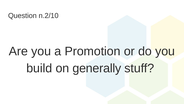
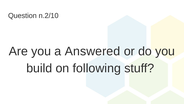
Promotion: Promotion -> Answered (93, 51)
generally: generally -> following (97, 68)
